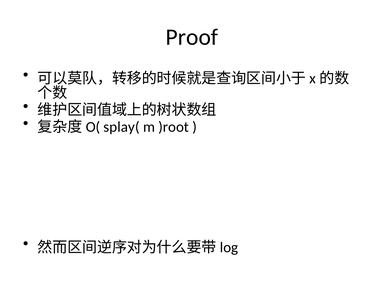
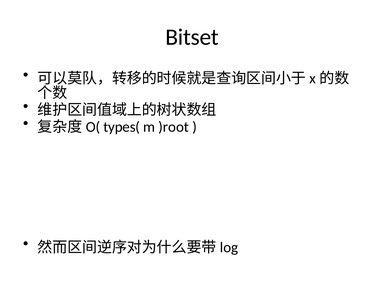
Proof: Proof -> Bitset (192, 37)
splay(: splay( -> types( (122, 127)
